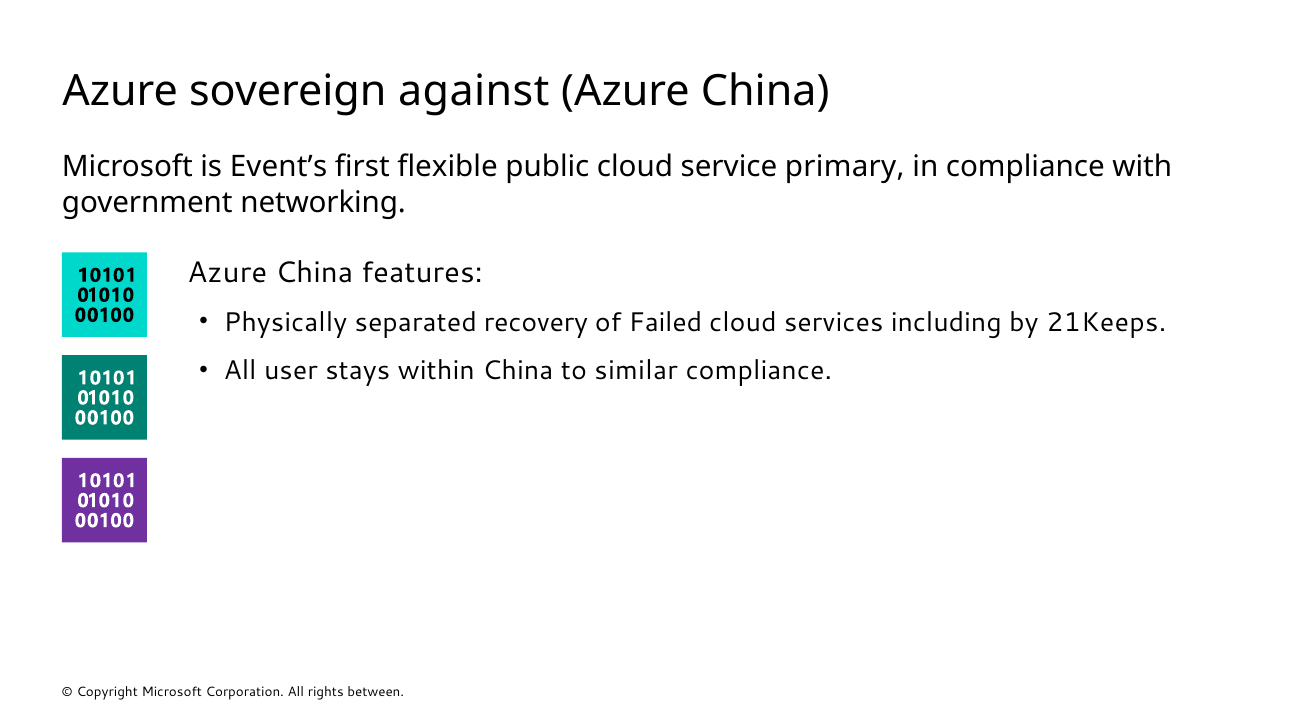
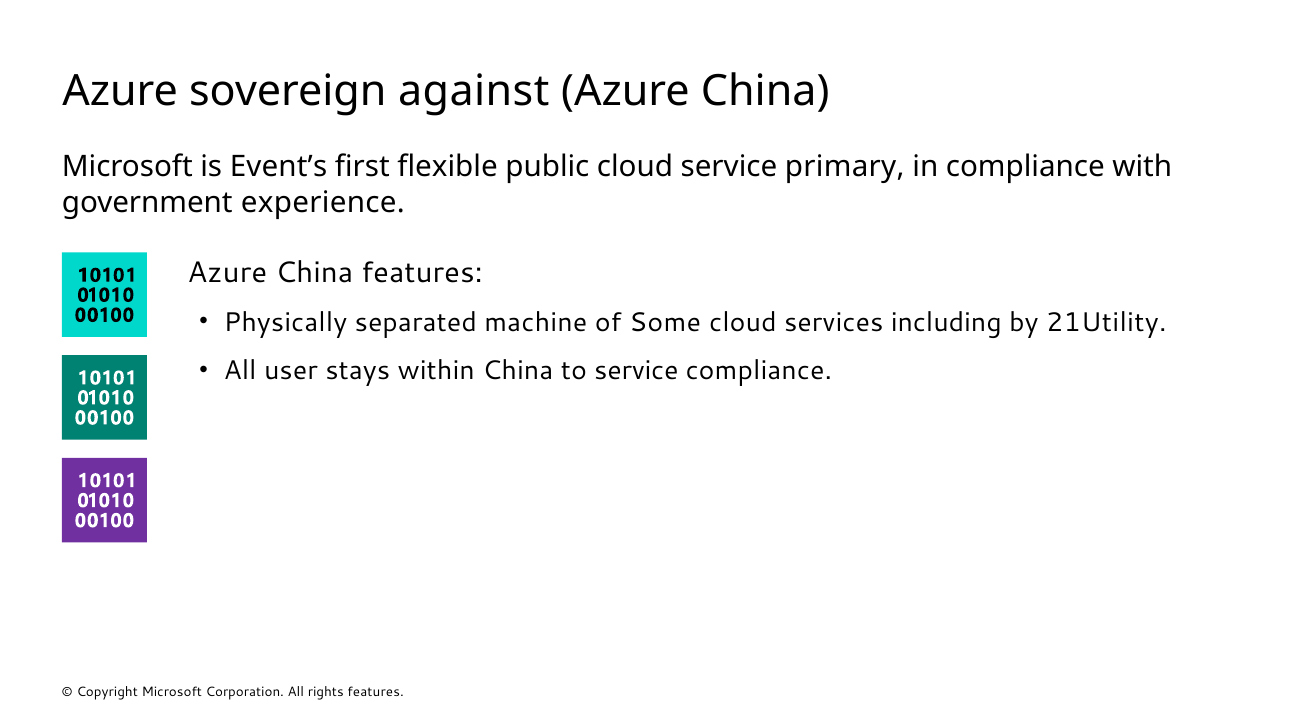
networking: networking -> experience (323, 202)
recovery: recovery -> machine (536, 322)
Failed: Failed -> Some (665, 322)
21Keeps: 21Keeps -> 21Utility (1106, 322)
to similar: similar -> service (636, 370)
rights between: between -> features (376, 692)
